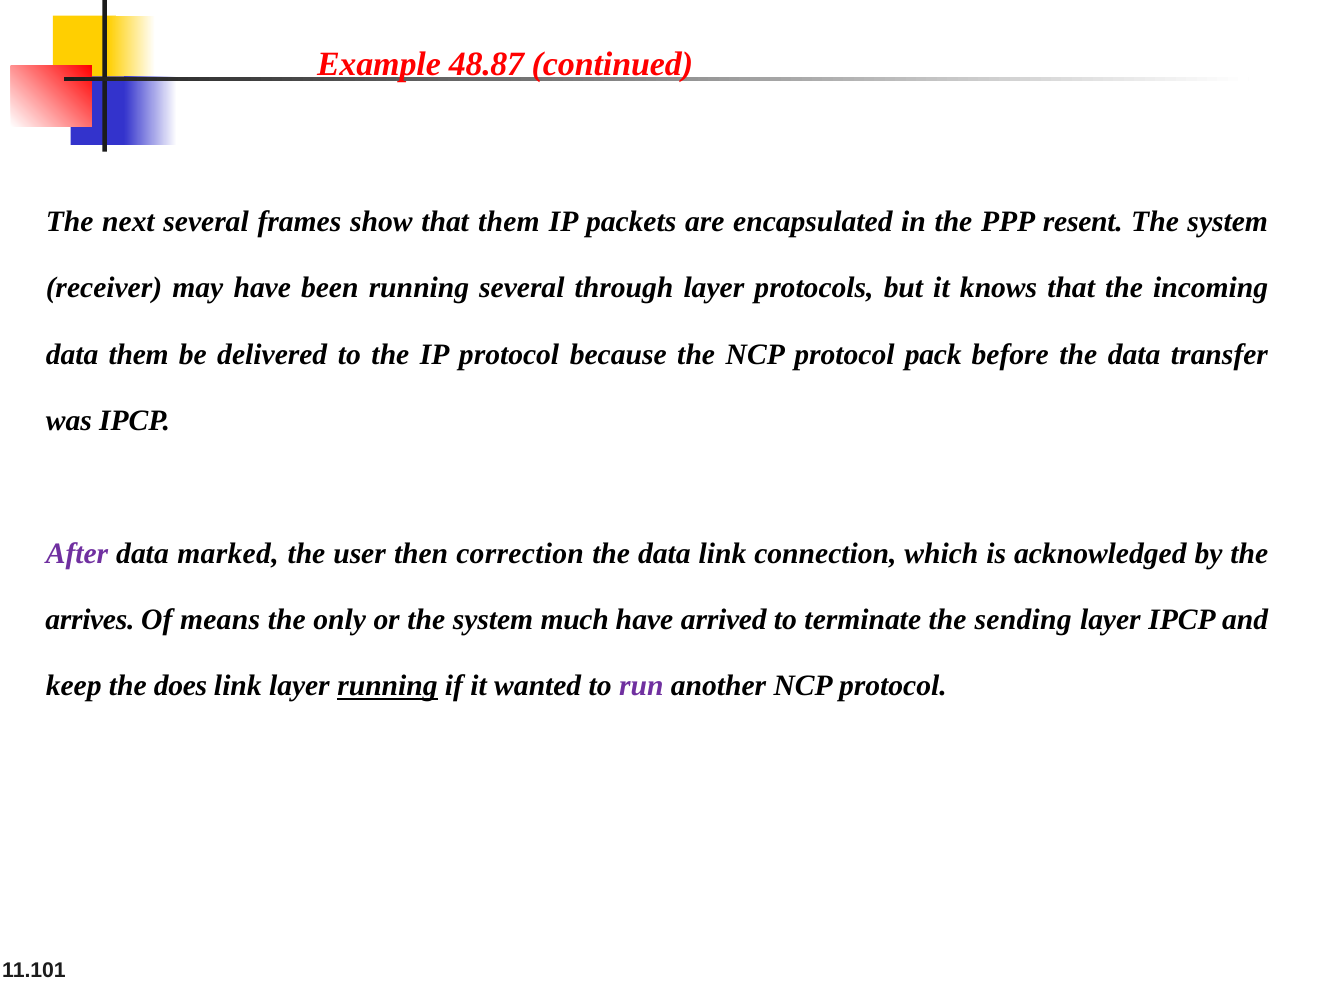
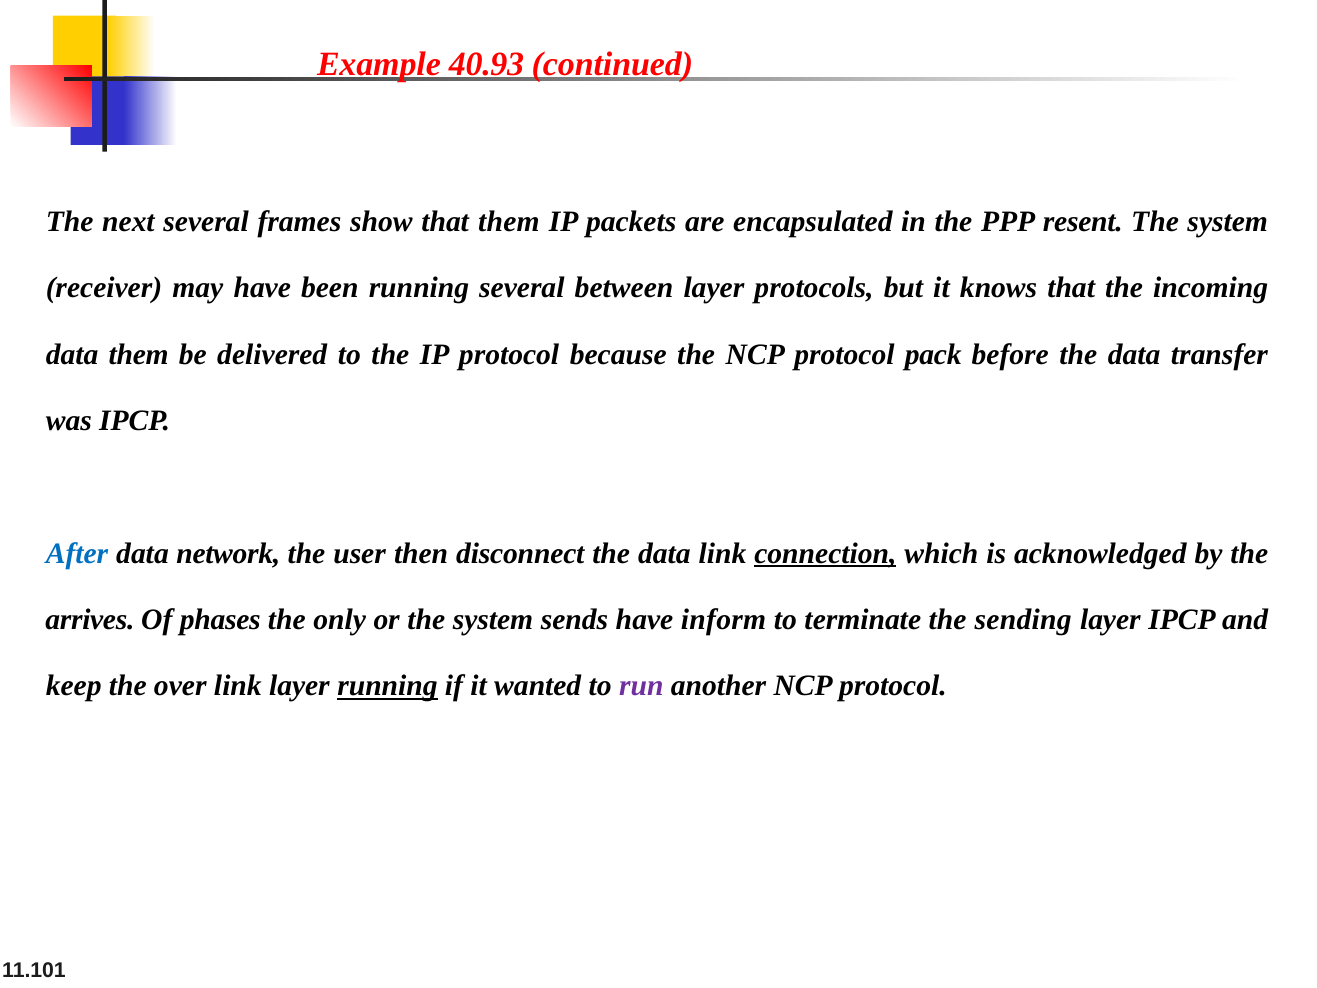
48.87: 48.87 -> 40.93 (487, 64)
through: through -> between (624, 288)
After colour: purple -> blue (77, 553)
marked: marked -> network (228, 553)
correction: correction -> disconnect (520, 553)
connection underline: none -> present (825, 553)
means: means -> phases (220, 620)
much: much -> sends (575, 620)
arrived: arrived -> inform (724, 620)
does: does -> over (180, 686)
